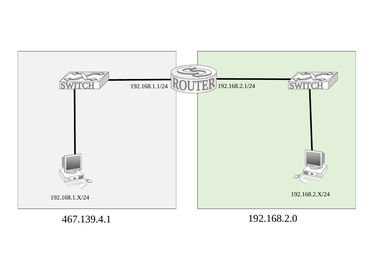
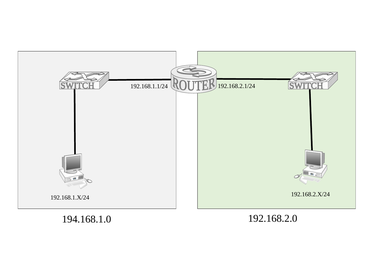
467.139.4.1: 467.139.4.1 -> 194.168.1.0 (87, 219)
